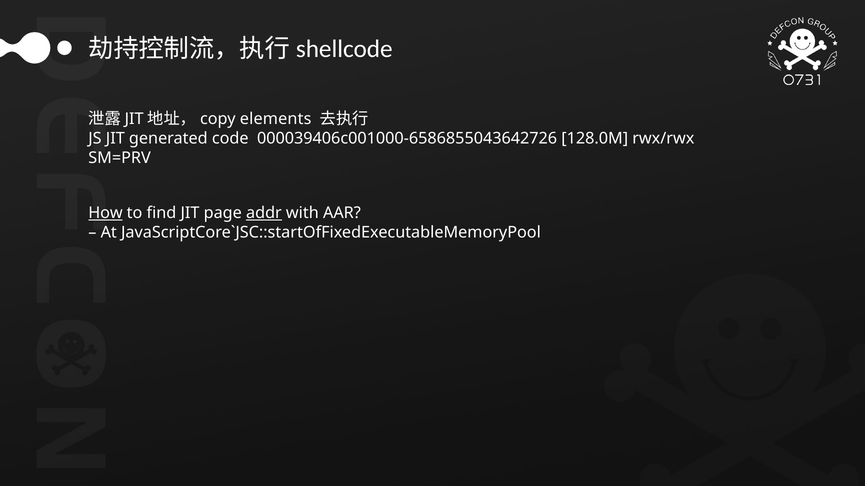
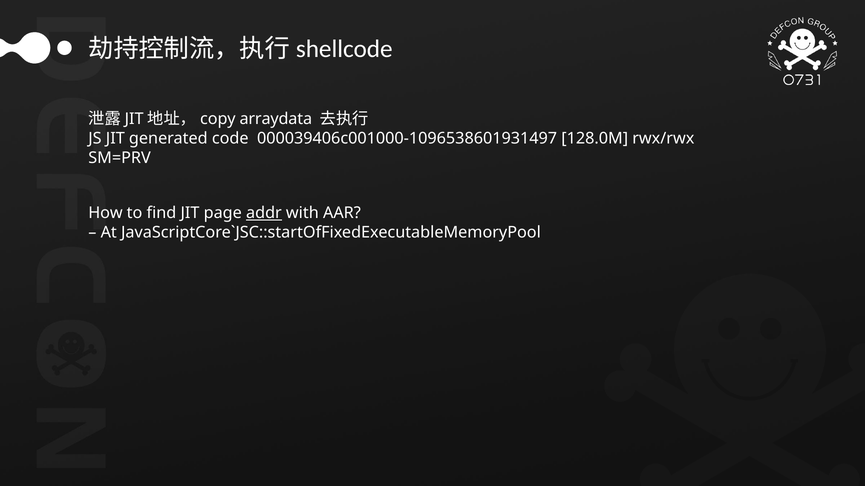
elements: elements -> arraydata (276, 119)
000039406c001000-6586855043642726: 000039406c001000-6586855043642726 -> 000039406c001000-1096538601931497 (407, 139)
How underline: present -> none (105, 213)
